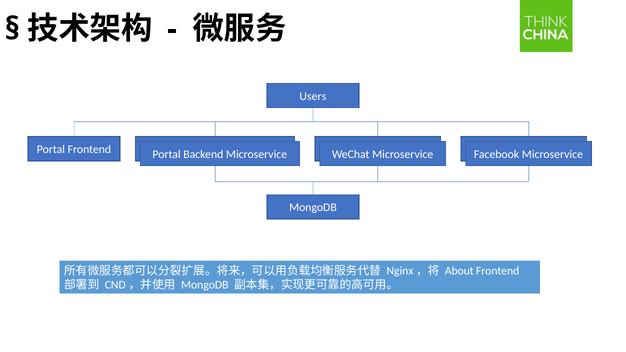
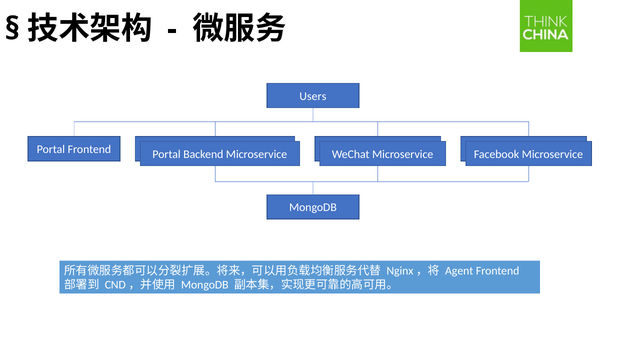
About: About -> Agent (459, 271)
